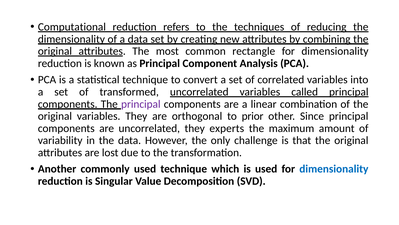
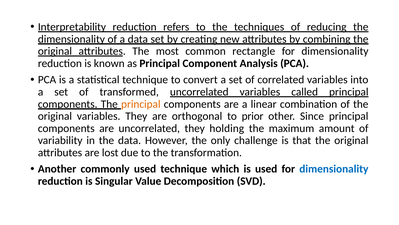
Computational: Computational -> Interpretability (72, 27)
principal colour: purple -> orange (141, 104)
experts: experts -> holding (227, 128)
